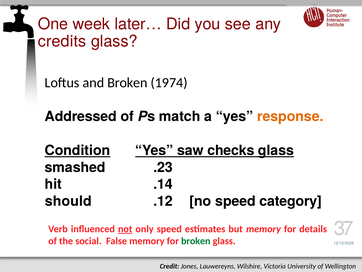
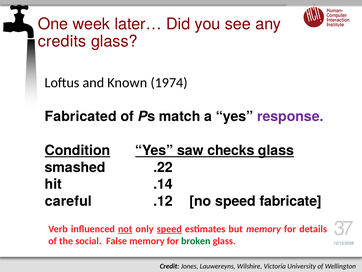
and Broken: Broken -> Known (127, 83)
Addressed: Addressed -> Fabricated (81, 116)
response colour: orange -> purple (290, 116)
.23: .23 -> .22 (163, 167)
should: should -> careful (68, 201)
category: category -> fabricate (291, 201)
speed underline: none -> present (169, 229)
